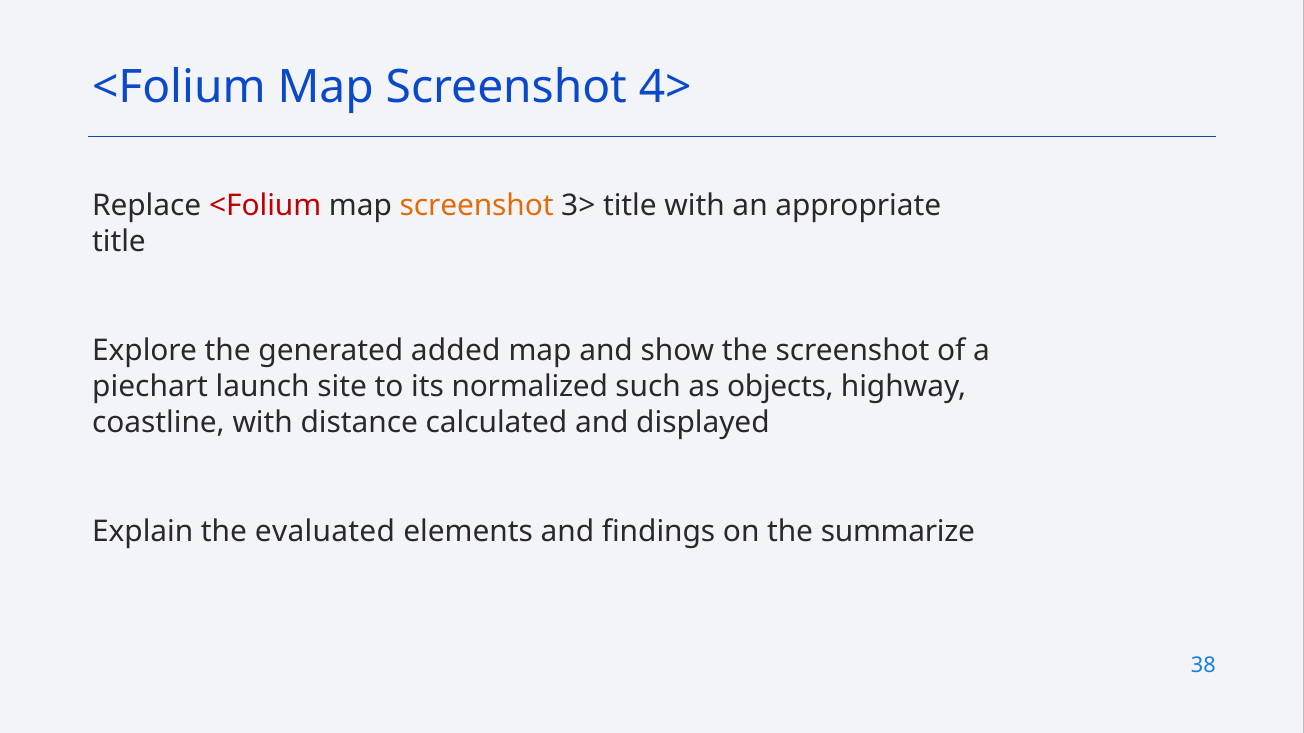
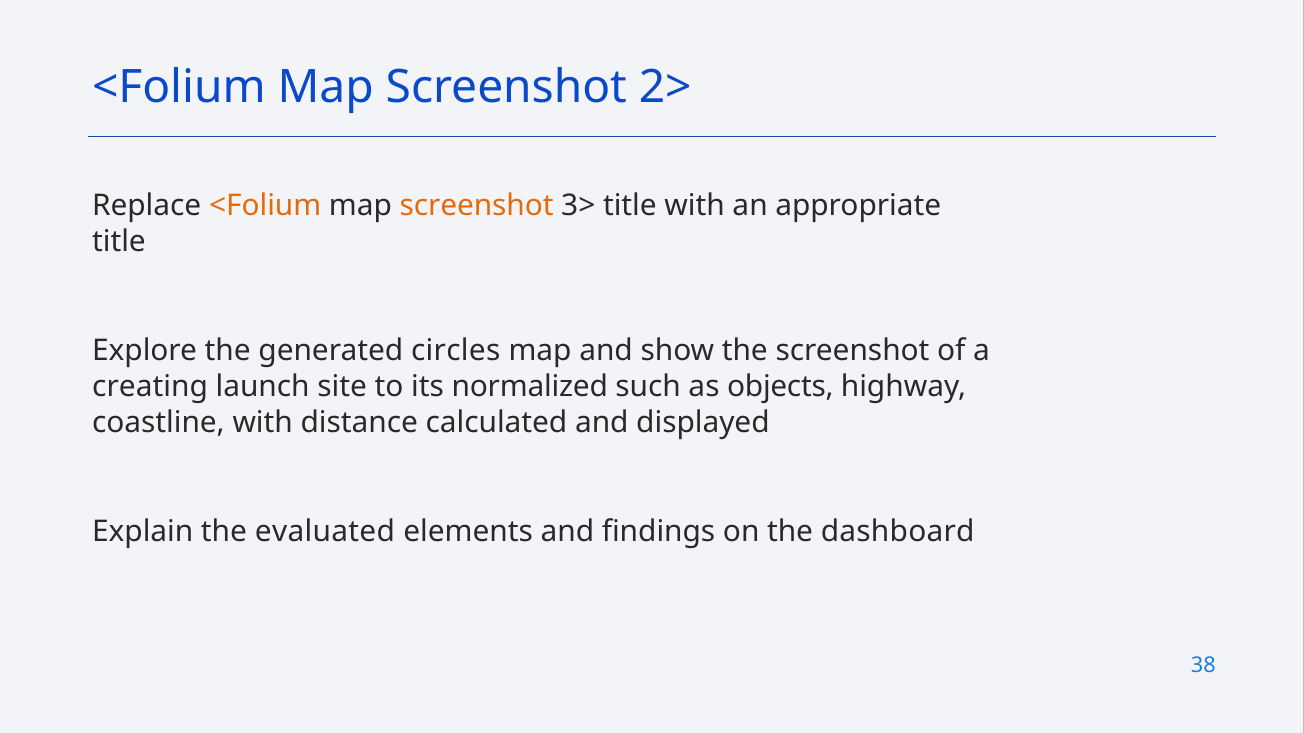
4>: 4> -> 2> (665, 87)
<Folium colour: red -> orange (265, 206)
added: added -> circles (456, 351)
piechart: piechart -> creating (150, 387)
summarize: summarize -> dashboard (898, 532)
